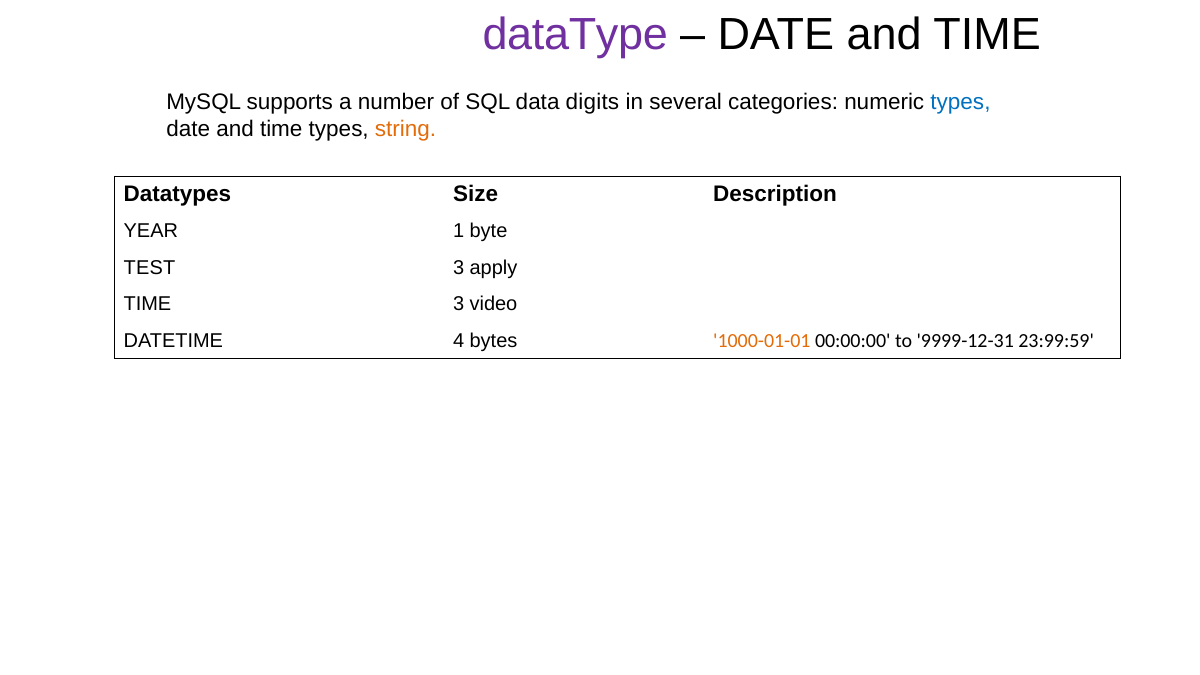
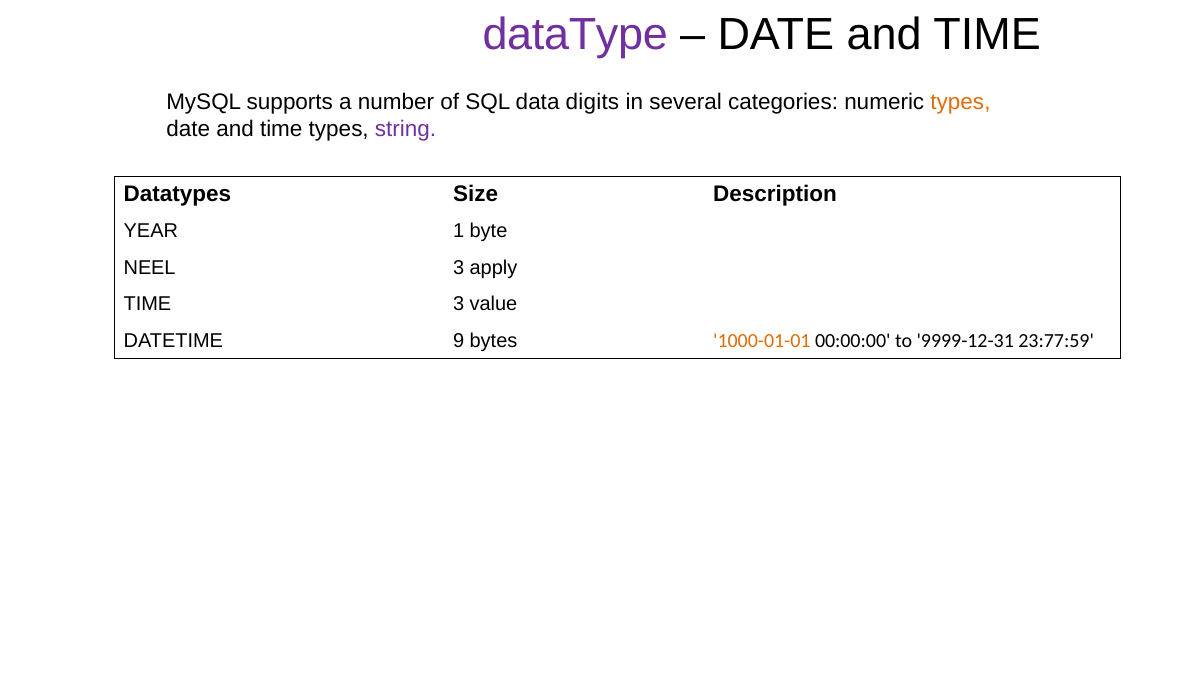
types colour: blue -> orange (960, 102)
string colour: orange -> purple (406, 129)
TEST: TEST -> NEEL (150, 268)
video: video -> value (493, 304)
4: 4 -> 9 (459, 341)
23:99:59: 23:99:59 -> 23:77:59 (1056, 341)
